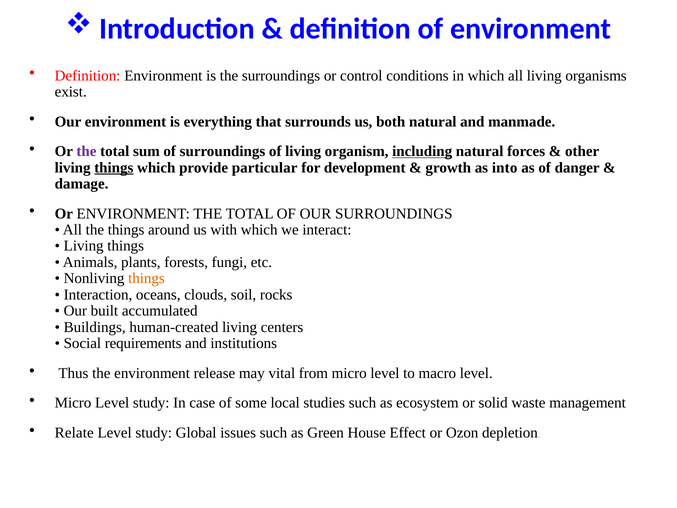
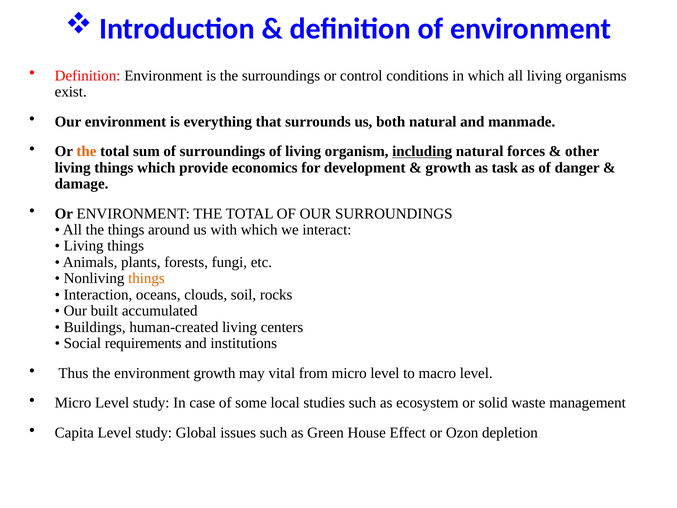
the colour: purple -> orange (86, 151)
things underline: present -> none (114, 167)
particular: particular -> economics (265, 167)
into: into -> task (505, 167)
environment release: release -> growth (215, 373)
Relate: Relate -> Capita (74, 433)
